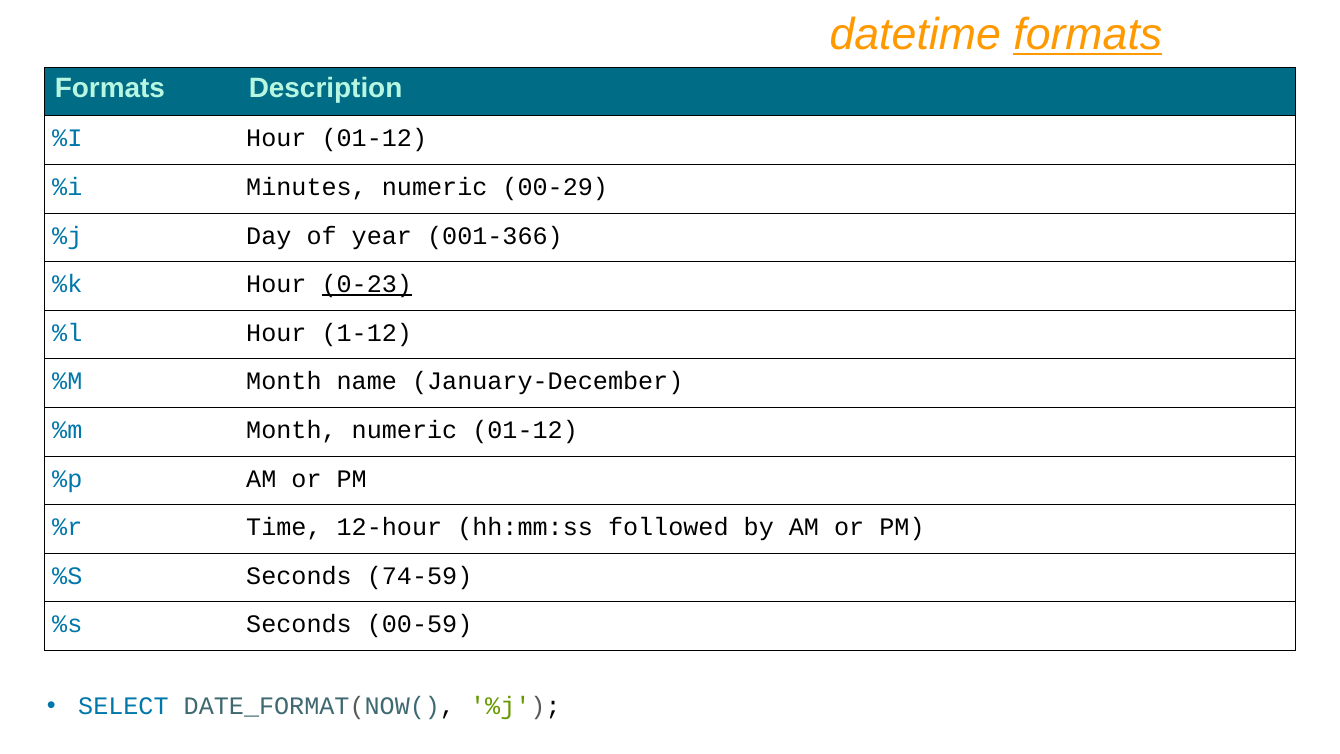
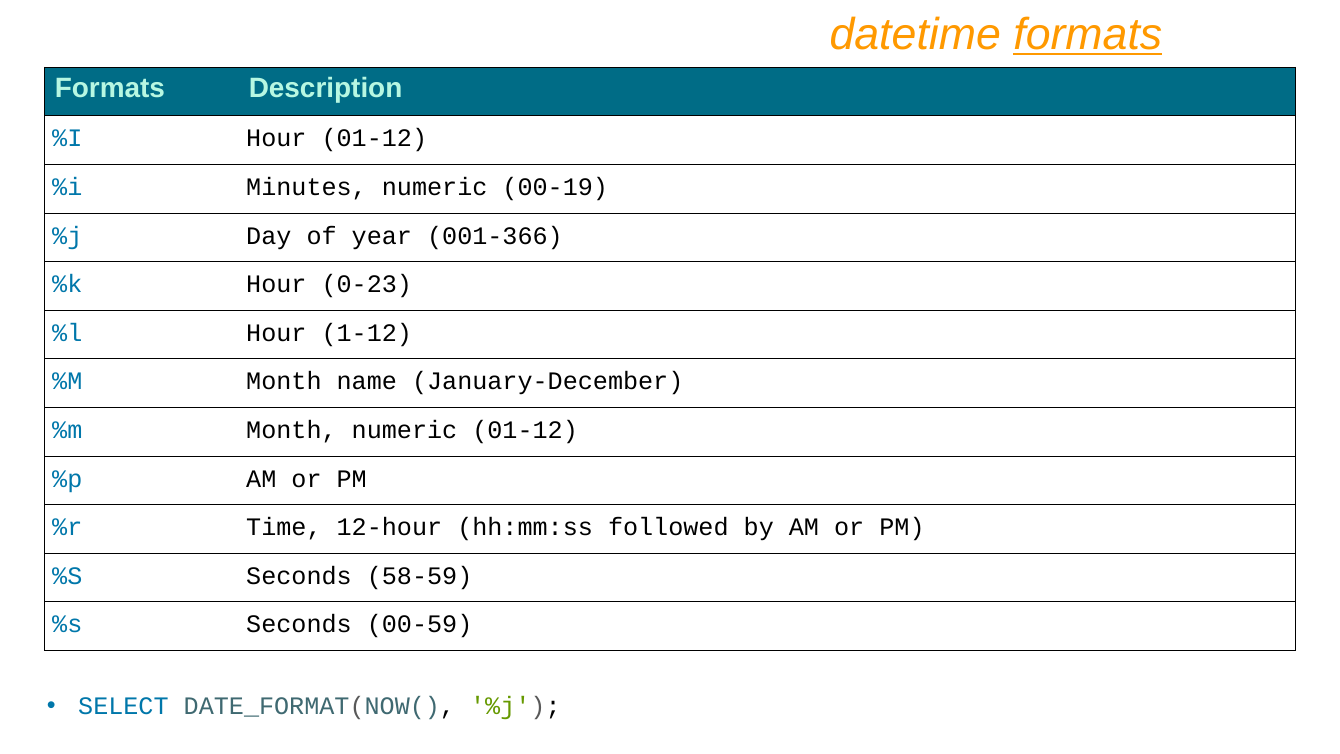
00-29: 00-29 -> 00-19 (555, 187)
0-23 underline: present -> none (367, 284)
74-59: 74-59 -> 58-59 (420, 576)
